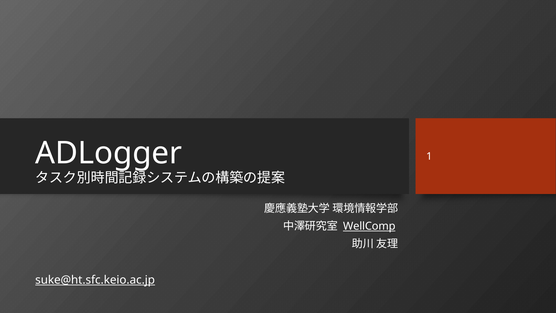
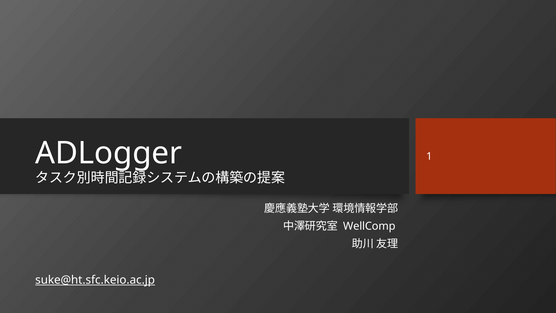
WellComp underline: present -> none (369, 226)
